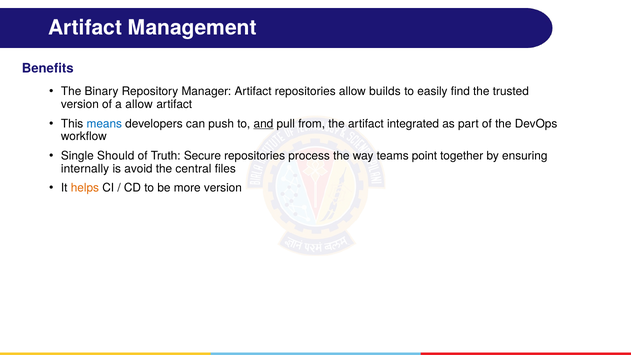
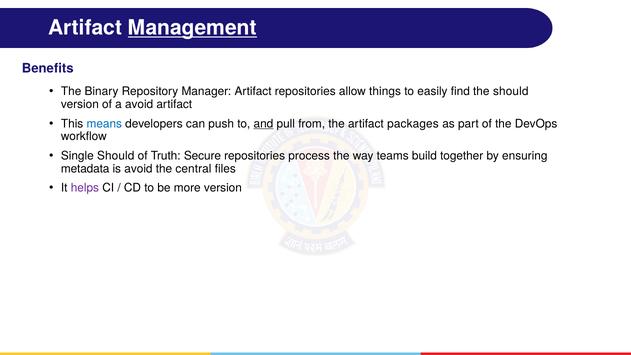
Management underline: none -> present (192, 28)
builds: builds -> things (385, 92)
the trusted: trusted -> should (511, 92)
a allow: allow -> avoid (139, 104)
integrated: integrated -> packages (413, 124)
point: point -> build (424, 156)
internally: internally -> metadata (85, 169)
helps colour: orange -> purple (85, 188)
